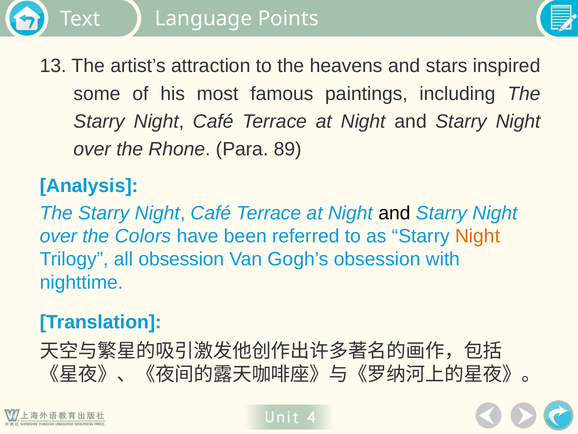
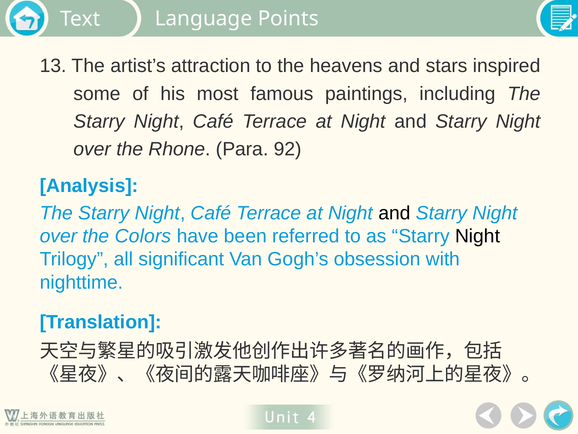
89: 89 -> 92 (288, 149)
Night colour: orange -> black (478, 236)
all obsession: obsession -> significant (181, 259)
